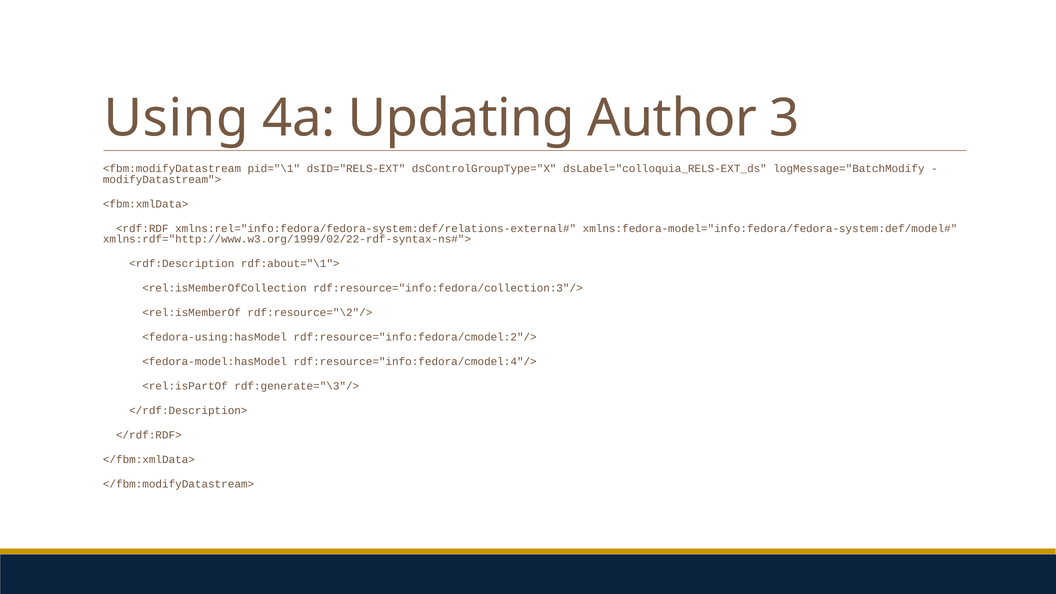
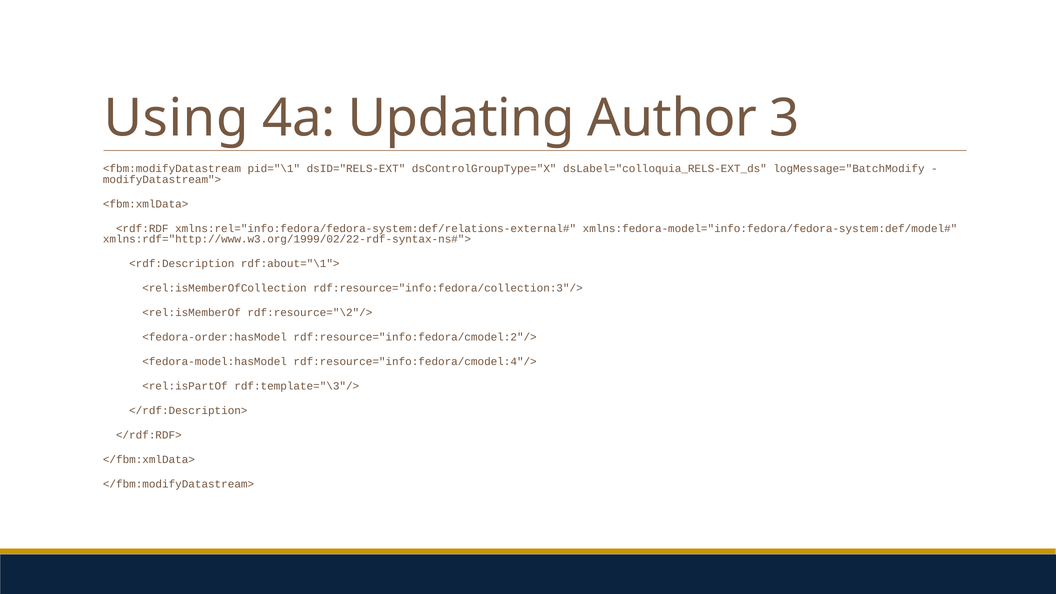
<fedora-using:hasModel: <fedora-using:hasModel -> <fedora-order:hasModel (215, 337)
rdf:generate="\3"/>: rdf:generate="\3"/> -> rdf:template="\3"/> (297, 386)
